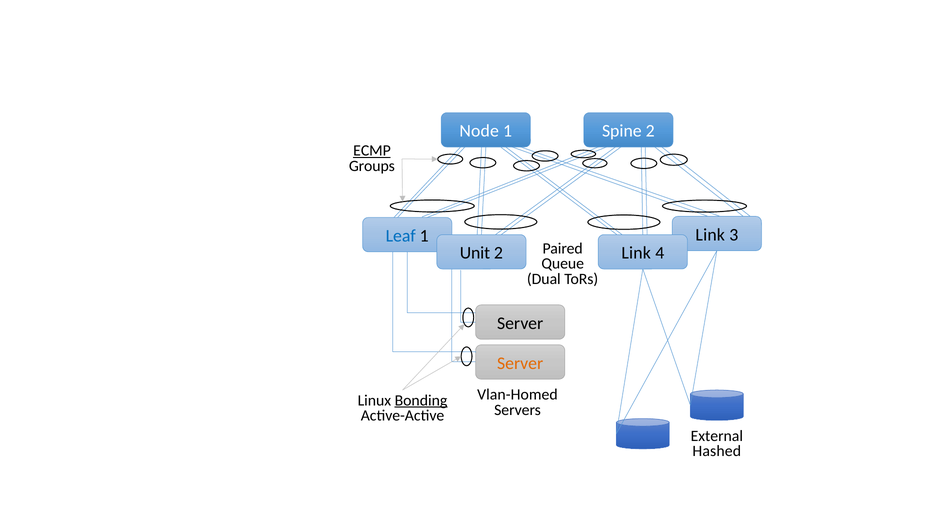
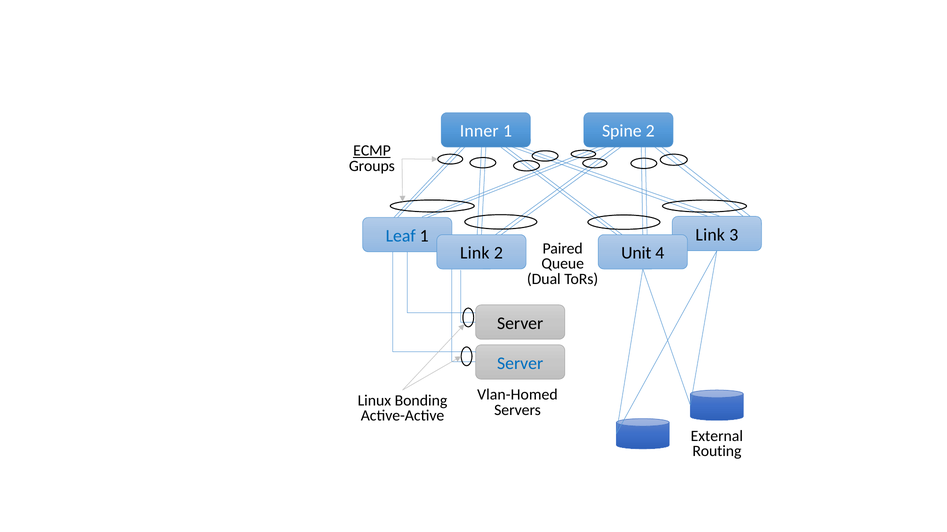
Node: Node -> Inner (479, 131)
Unit: Unit -> Link (475, 253)
Link: Link -> Unit (636, 253)
Server colour: orange -> blue (520, 364)
Bonding underline: present -> none (421, 401)
Hashed: Hashed -> Routing (717, 452)
